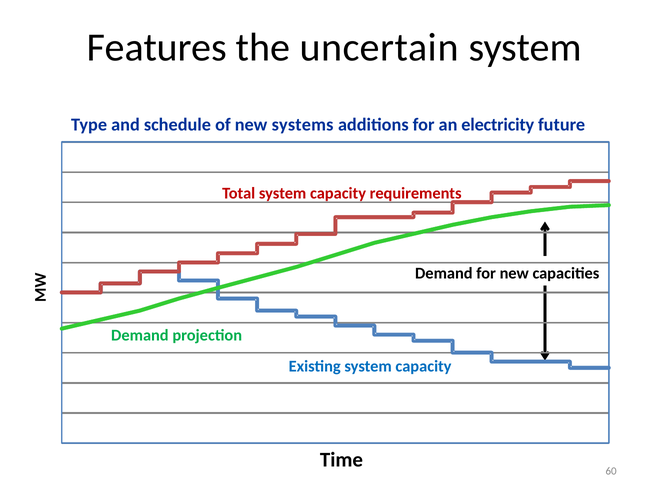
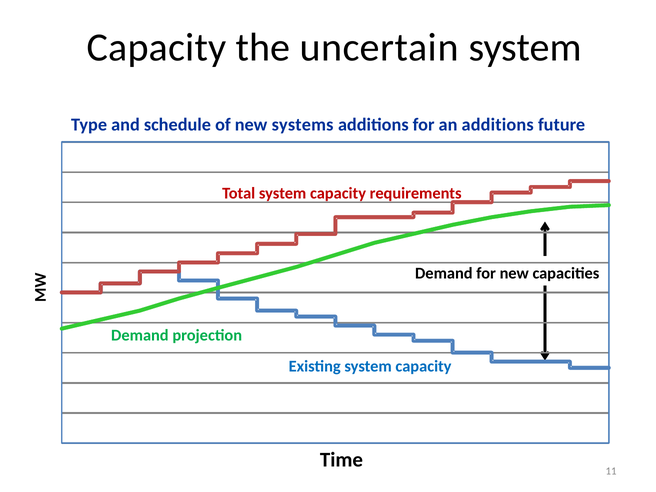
Features: Features -> Capacity (157, 47)
an electricity: electricity -> additions (498, 125)
60: 60 -> 11 (611, 471)
